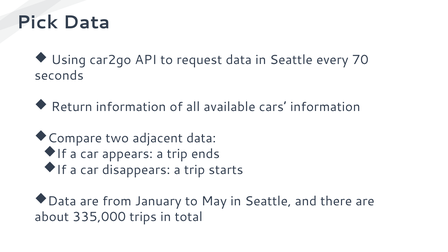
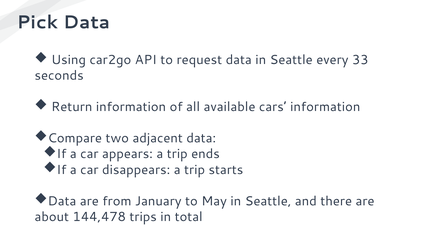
70: 70 -> 33 (360, 60)
335,000: 335,000 -> 144,478 (99, 217)
